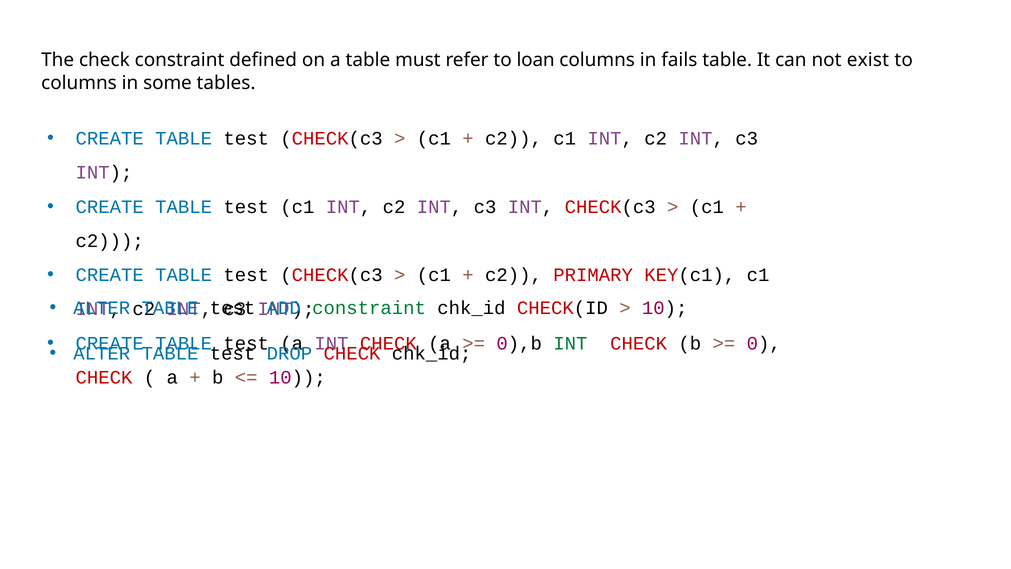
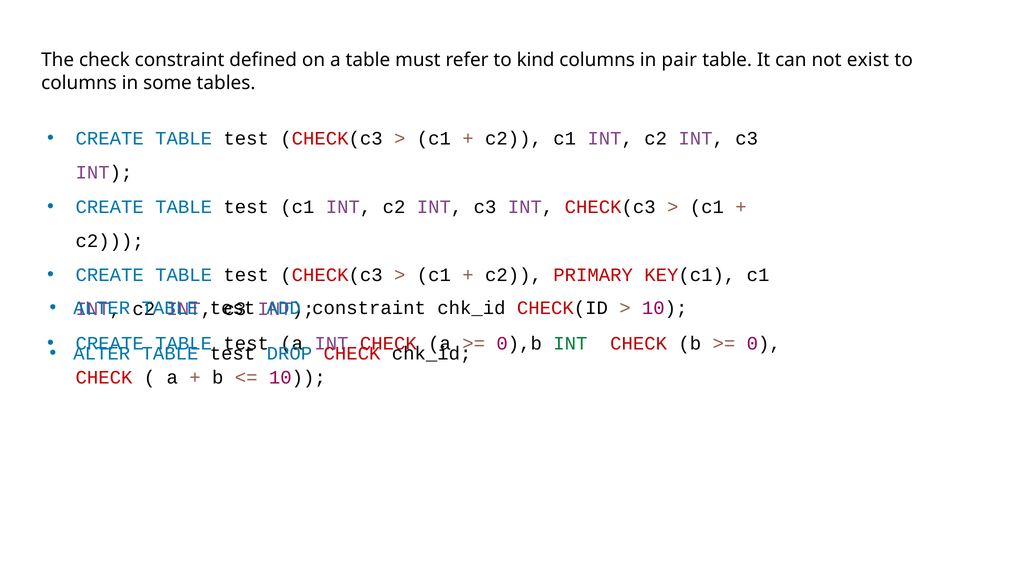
loan: loan -> kind (536, 60)
fails: fails -> pair (679, 60)
constraint colour: green -> black (369, 308)
